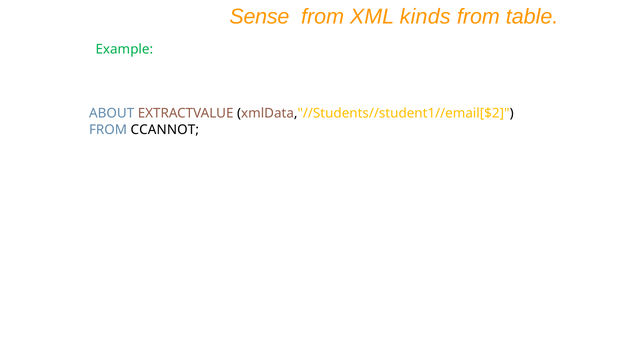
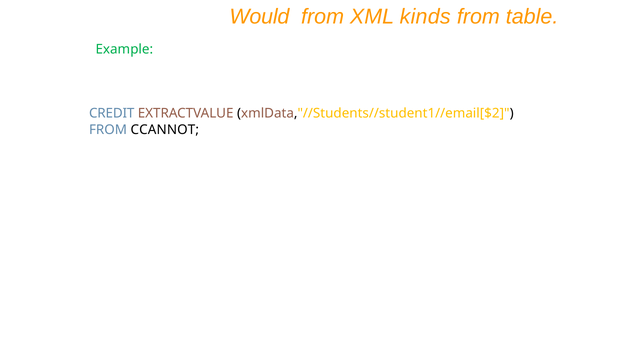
Sense: Sense -> Would (259, 17)
ABOUT: ABOUT -> CREDIT (112, 114)
